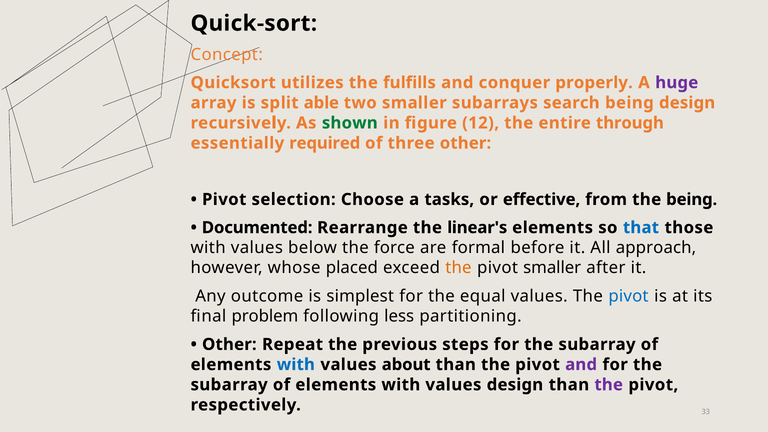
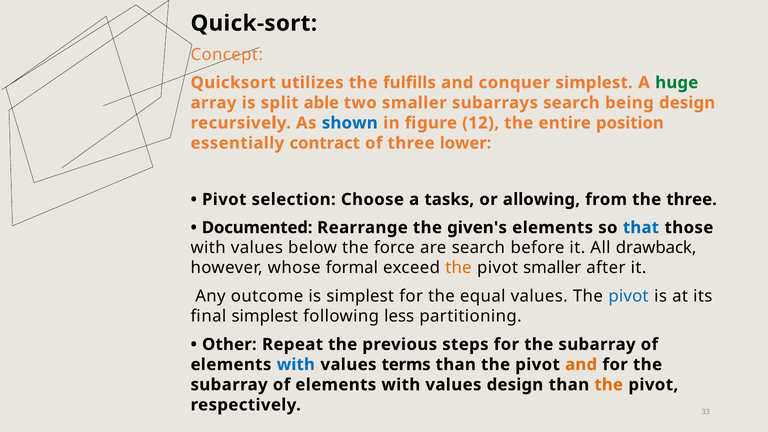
conquer properly: properly -> simplest (594, 83)
huge colour: purple -> green (677, 83)
shown colour: green -> blue (350, 123)
through: through -> position (630, 123)
required: required -> contract (325, 143)
three other: other -> lower (466, 143)
effective: effective -> allowing (541, 199)
the being: being -> three (692, 199)
linear's: linear's -> given's (477, 228)
are formal: formal -> search (478, 248)
approach: approach -> drawback (656, 248)
placed: placed -> formal (352, 268)
final problem: problem -> simplest (265, 316)
about: about -> terms (406, 365)
and colour: purple -> orange (581, 365)
the colour: purple -> orange (609, 385)
